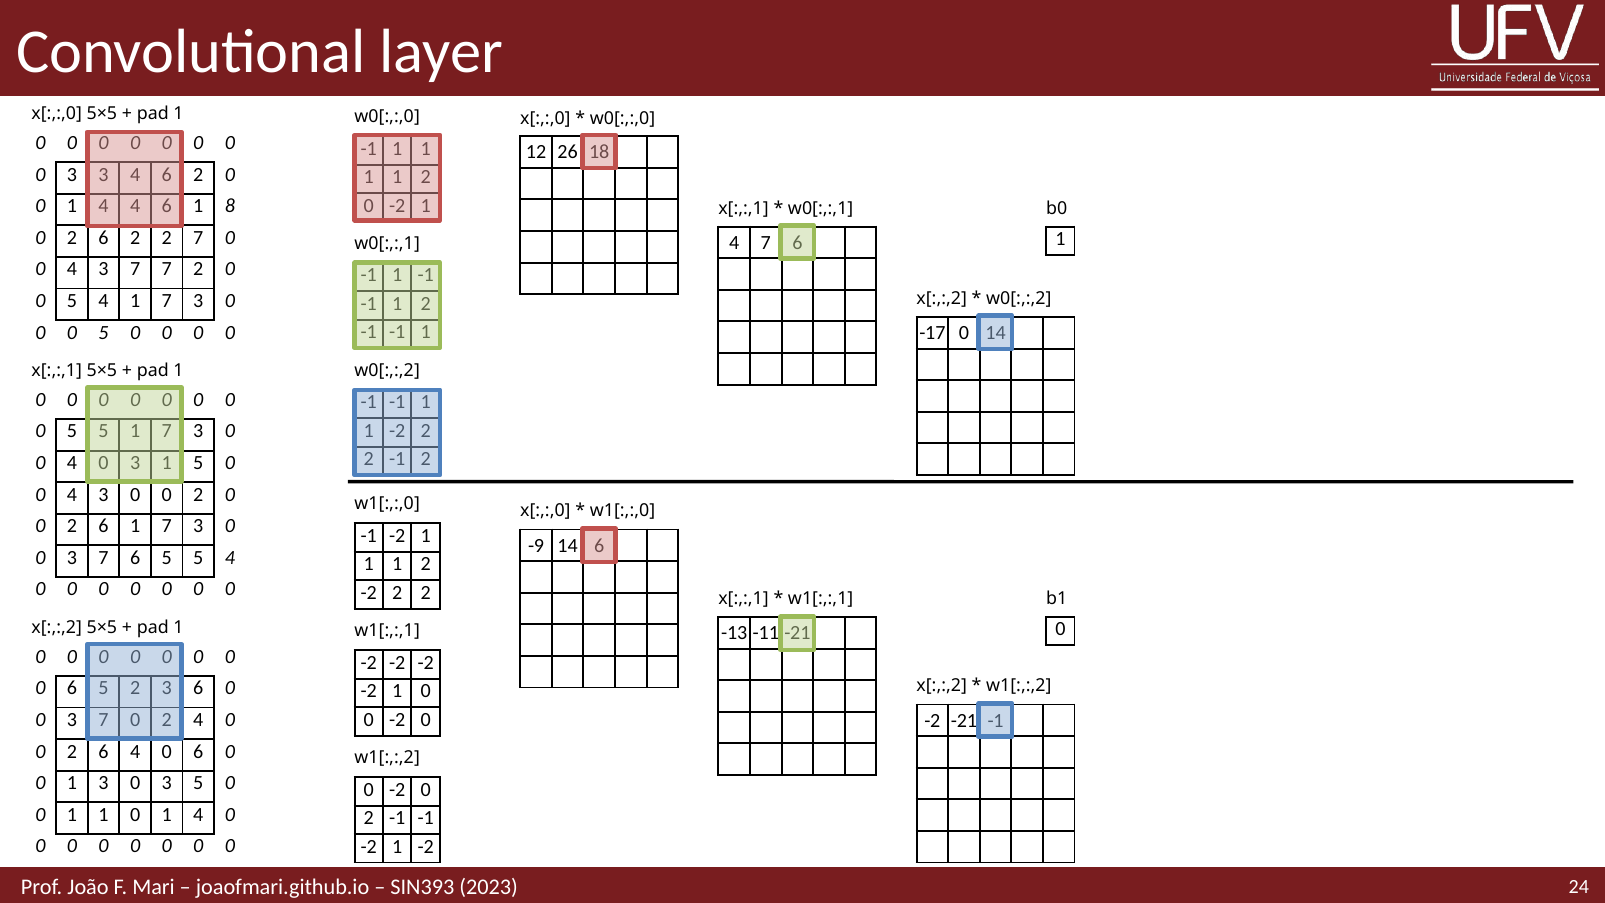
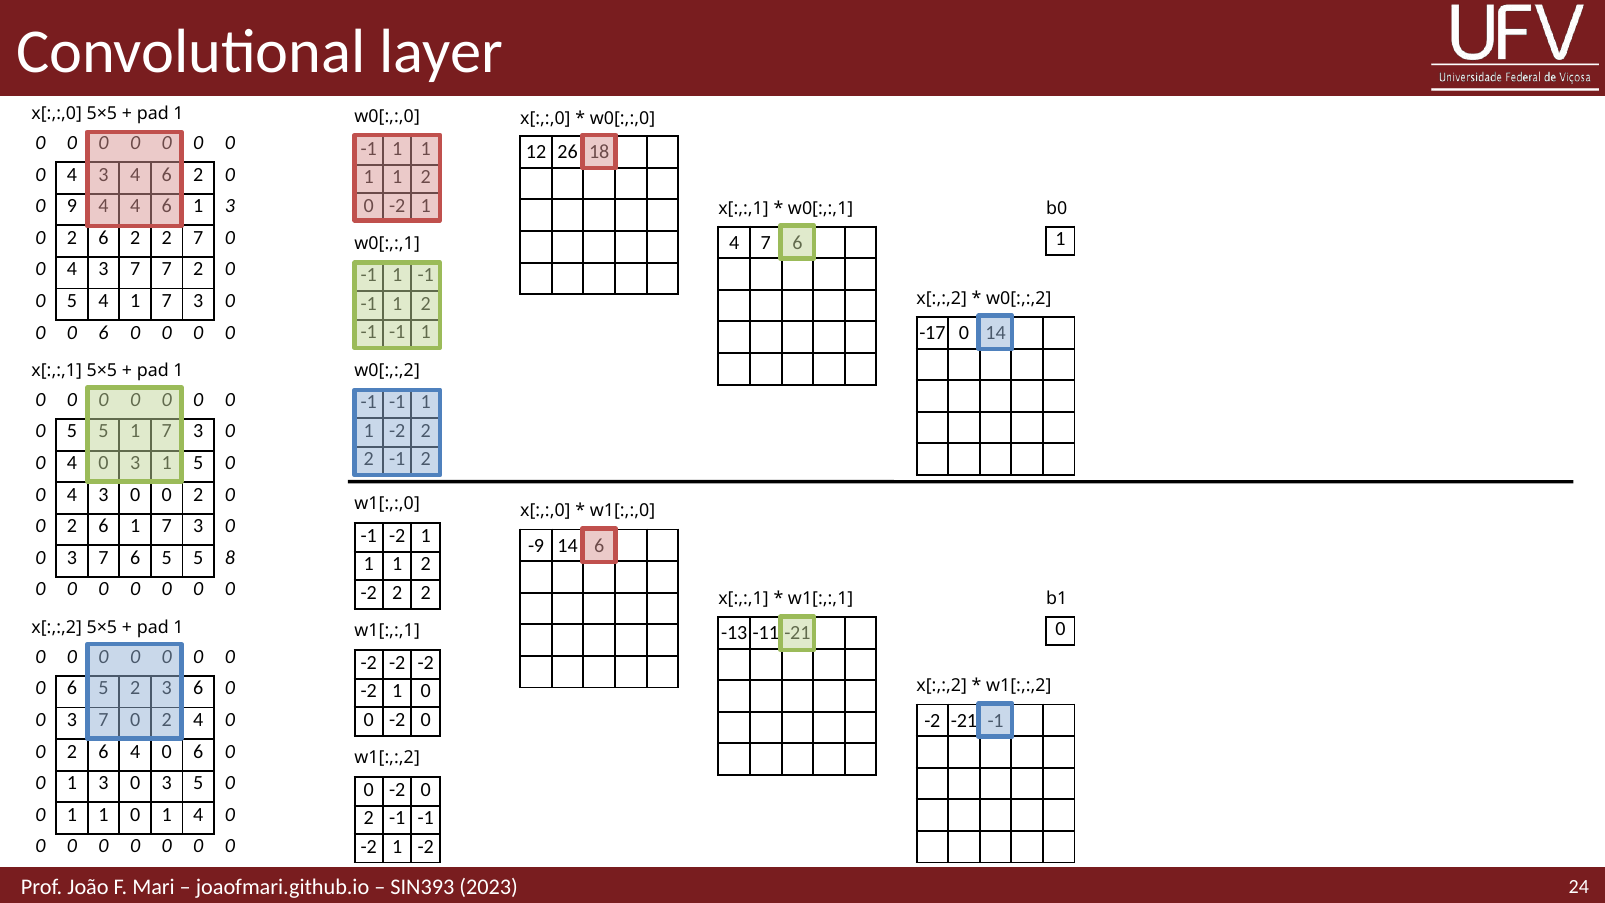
3: 3 -> 4 (72, 174)
1: 1 -> 9 (72, 206)
8: 8 -> 3 (230, 206)
5: 5 -> 6 (104, 332)
5 5 4: 4 -> 8 (230, 558)
